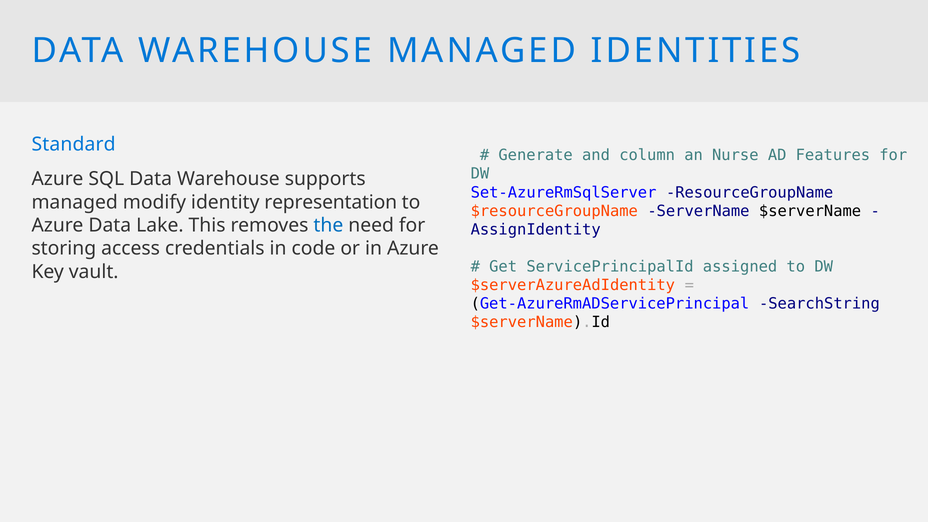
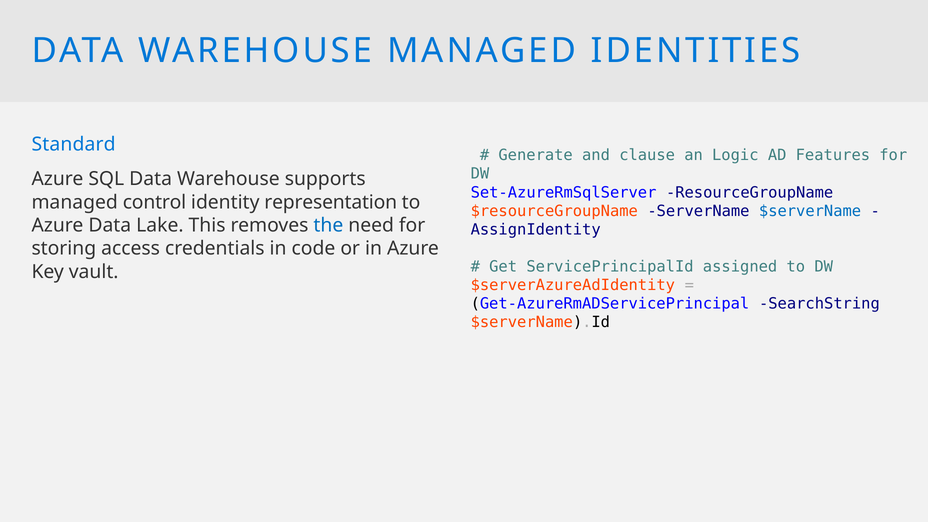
column: column -> clause (647, 155)
Nurse: Nurse -> Logic (735, 155)
modify: modify -> control (154, 202)
$serverName colour: black -> blue (810, 211)
